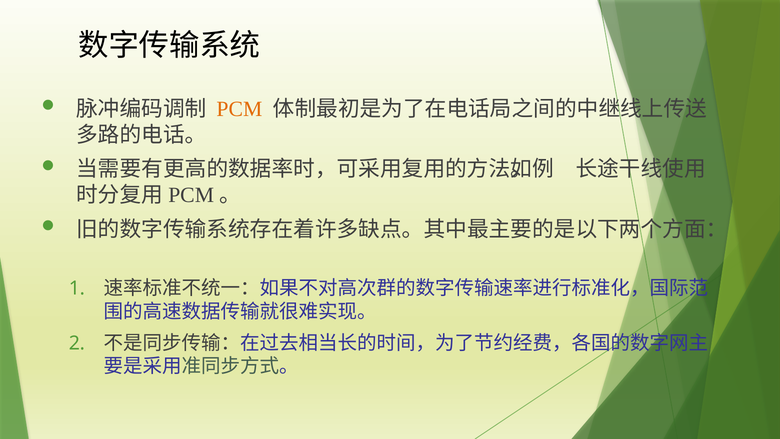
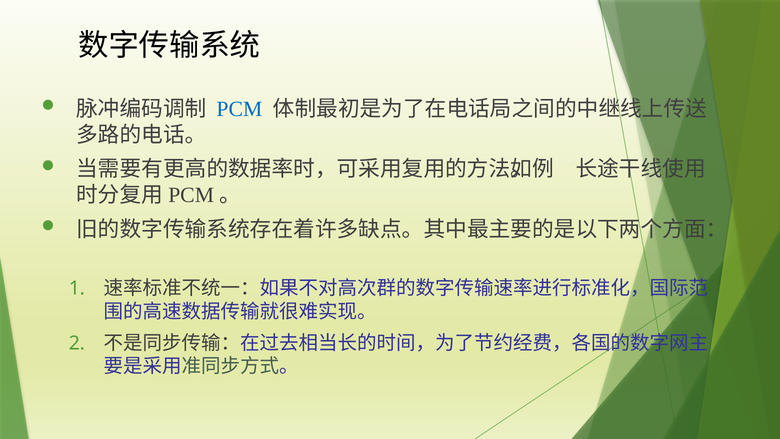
PCM colour: orange -> blue (239, 109)
